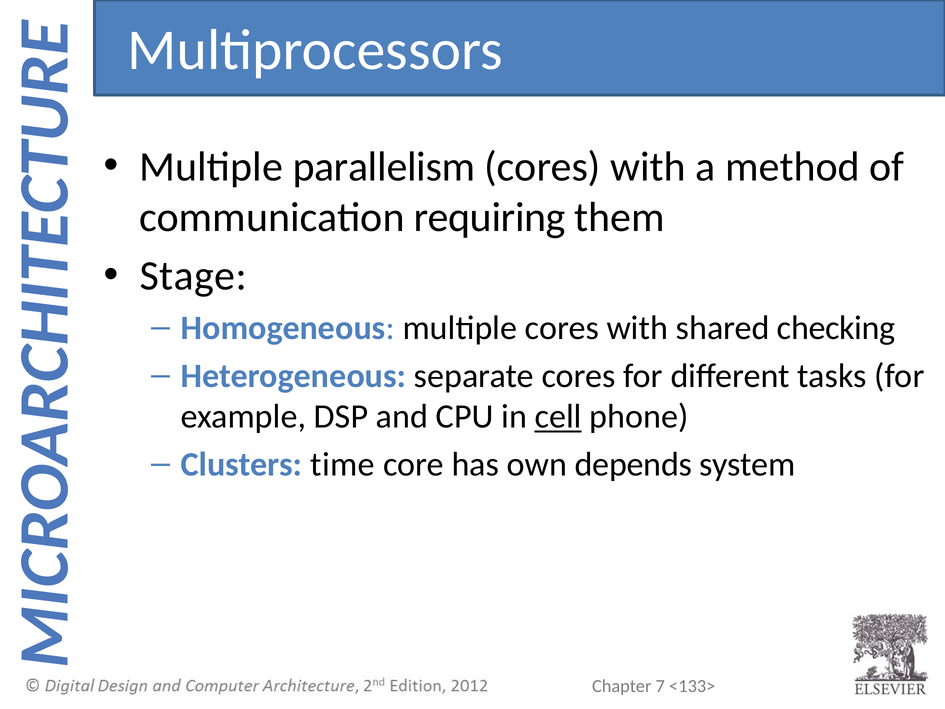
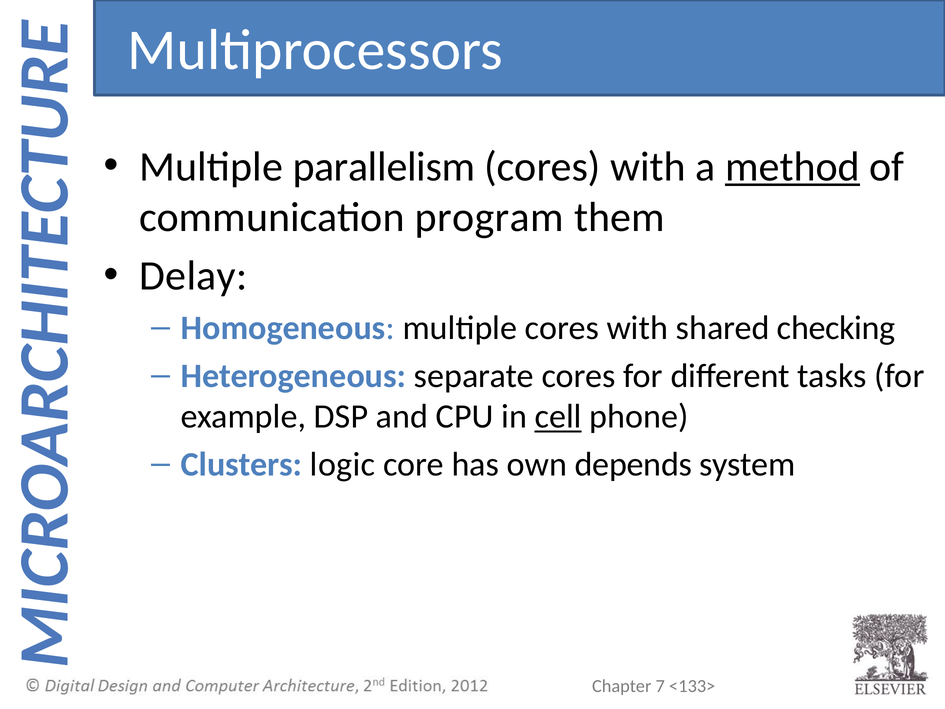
method underline: none -> present (793, 167)
requiring: requiring -> program (489, 217)
Stage: Stage -> Delay (193, 276)
time: time -> logic (343, 464)
